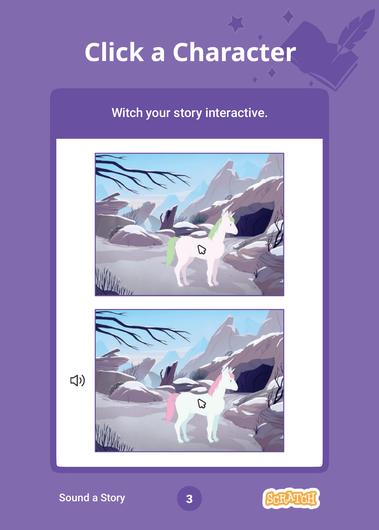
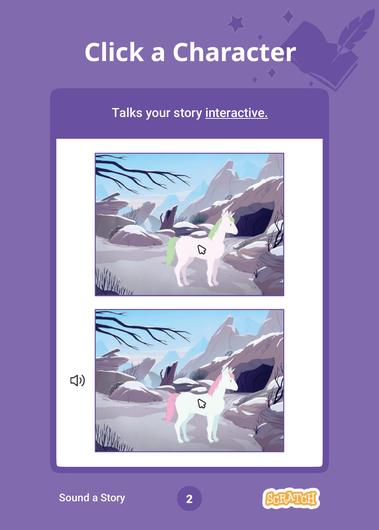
Witch: Witch -> Talks (127, 113)
interactive underline: none -> present (237, 113)
3: 3 -> 2 (189, 500)
